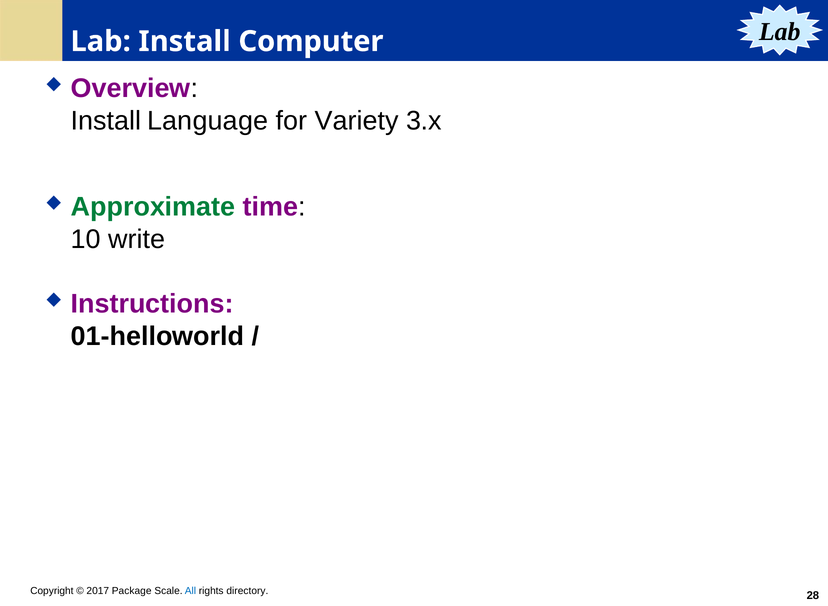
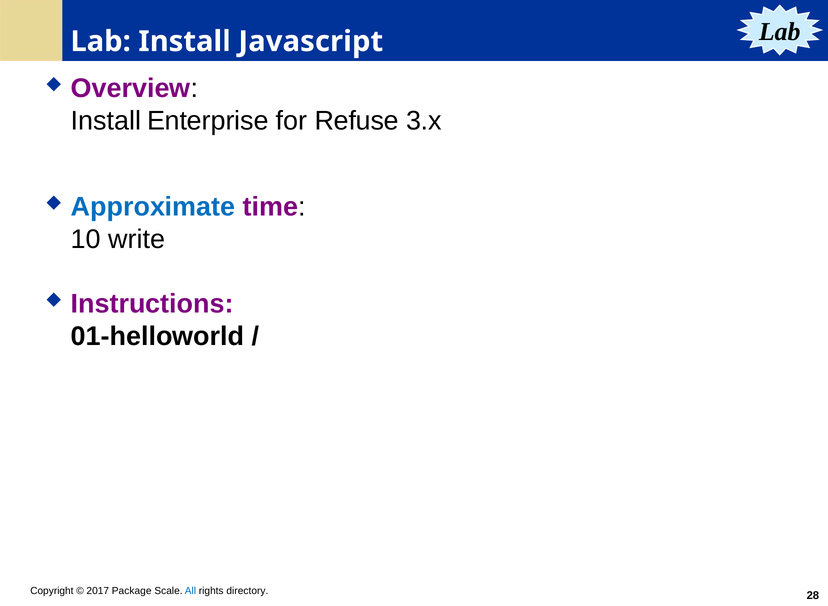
Computer: Computer -> Javascript (311, 41)
Language: Language -> Enterprise (208, 121)
Variety: Variety -> Refuse (357, 121)
Approximate colour: green -> blue (153, 207)
